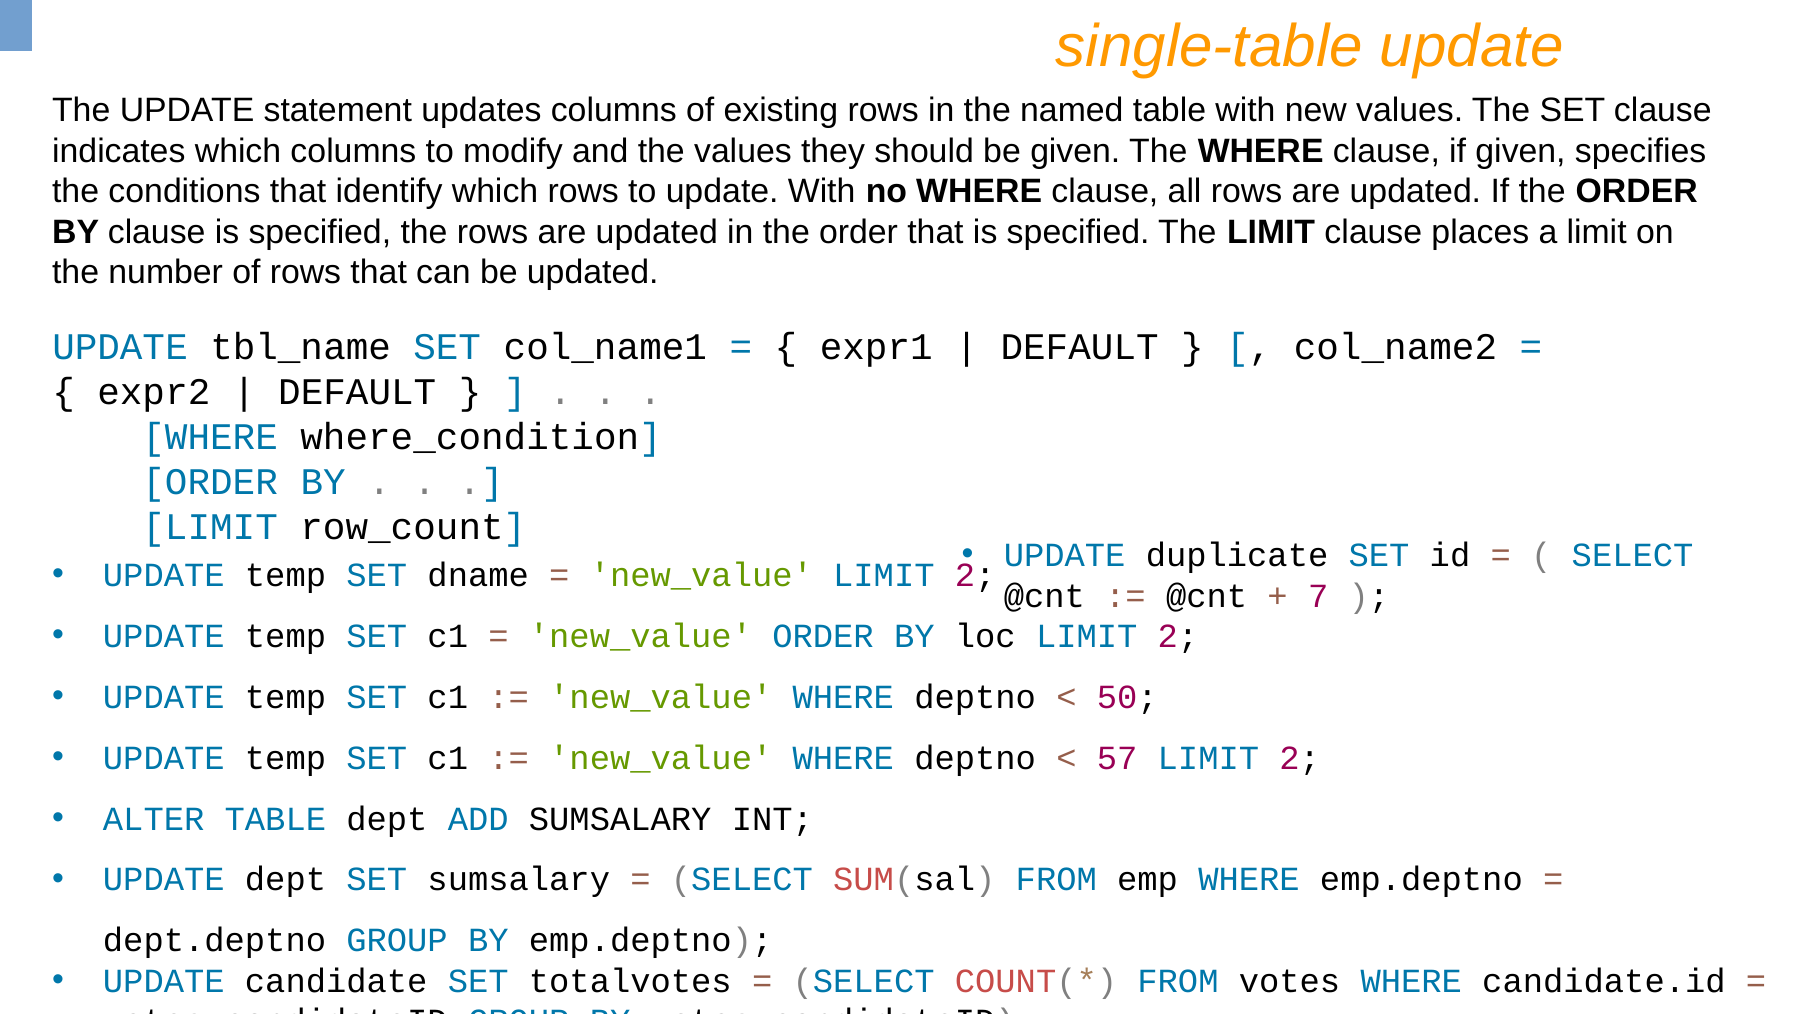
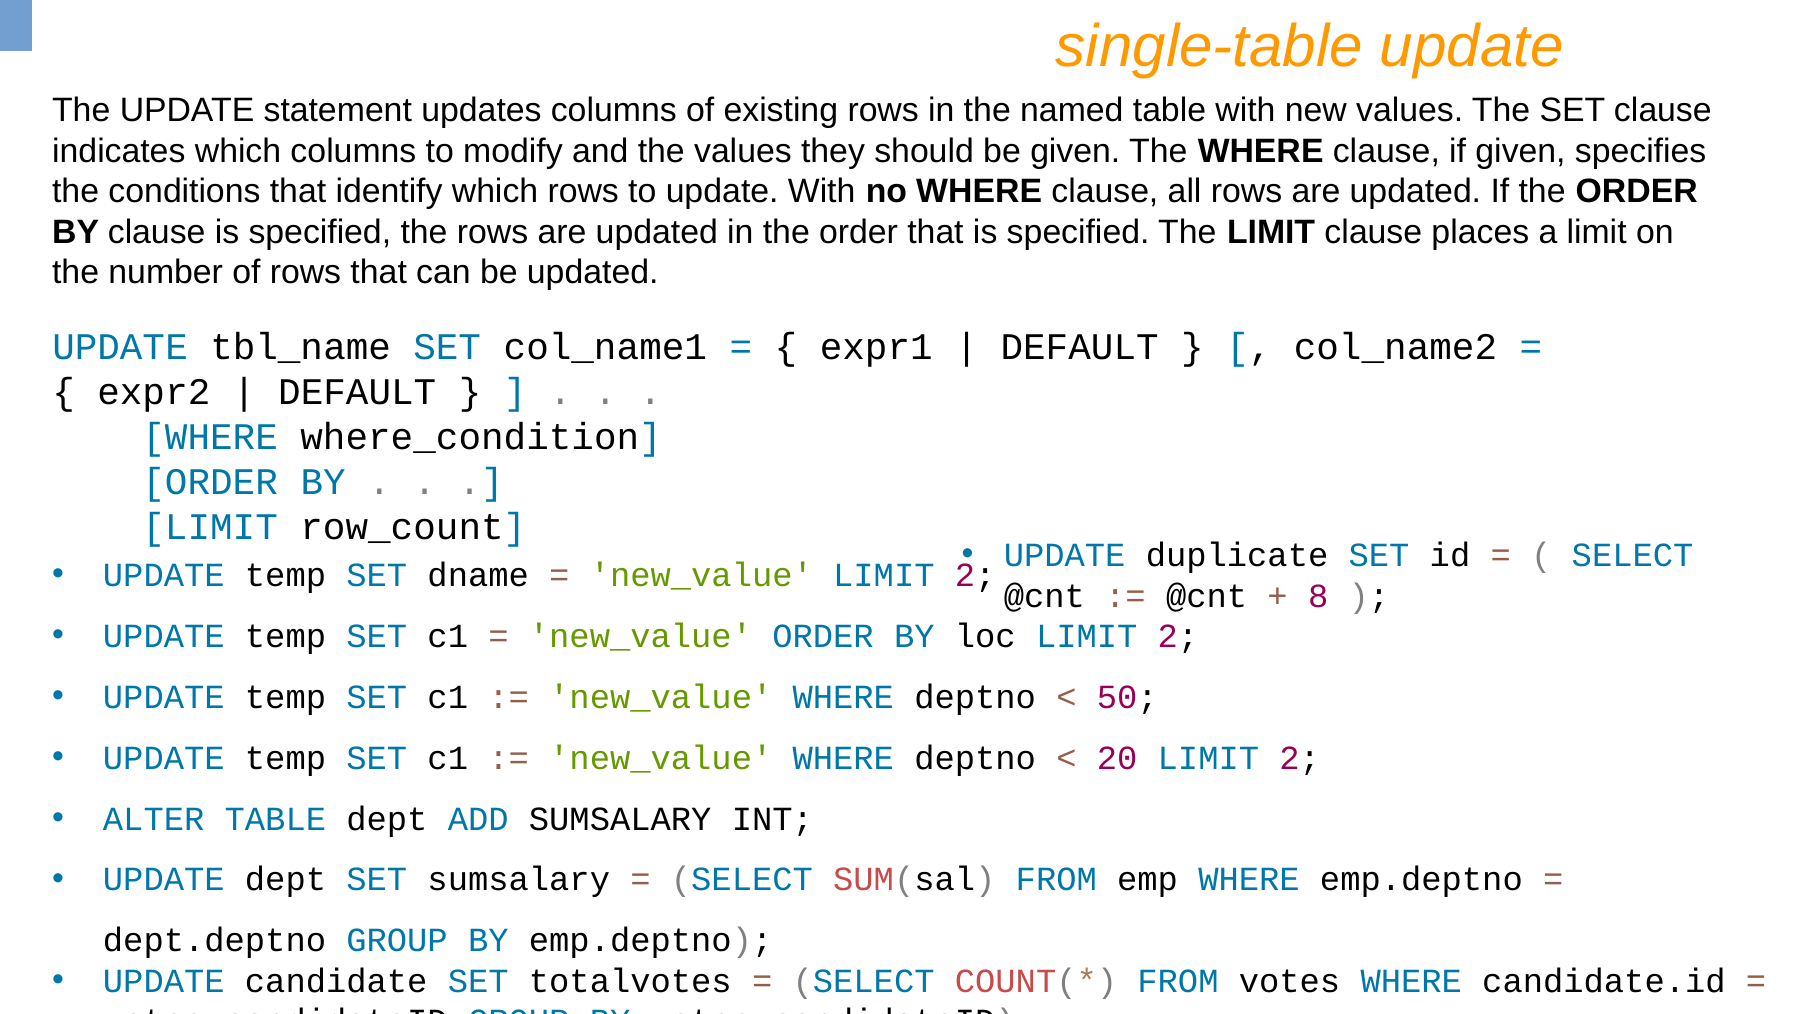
7: 7 -> 8 (1318, 596)
57: 57 -> 20 (1117, 758)
